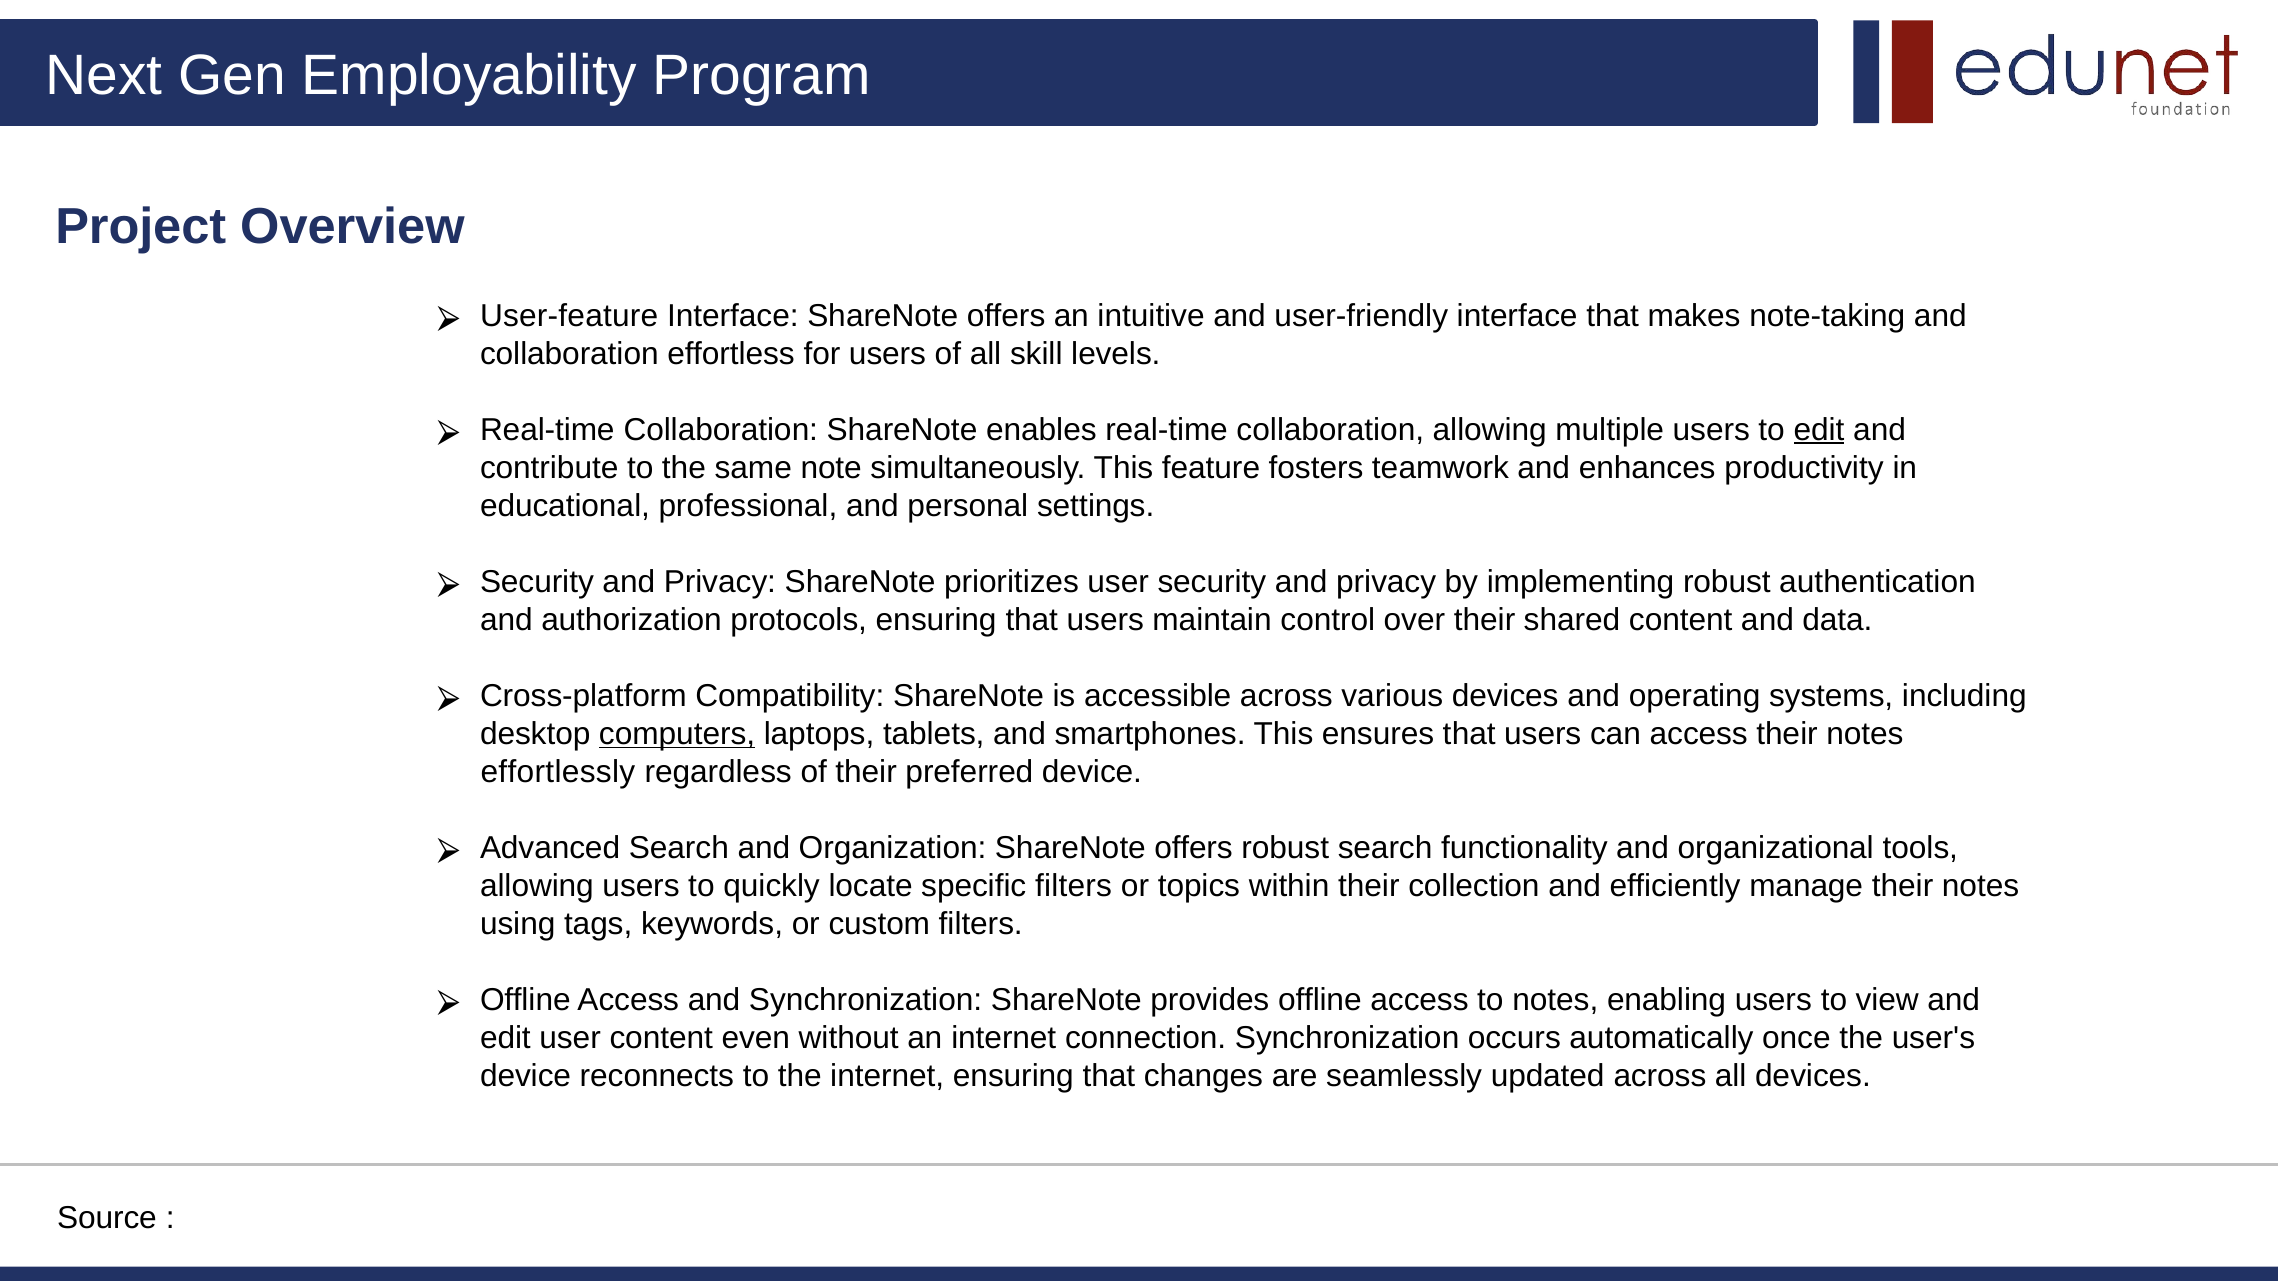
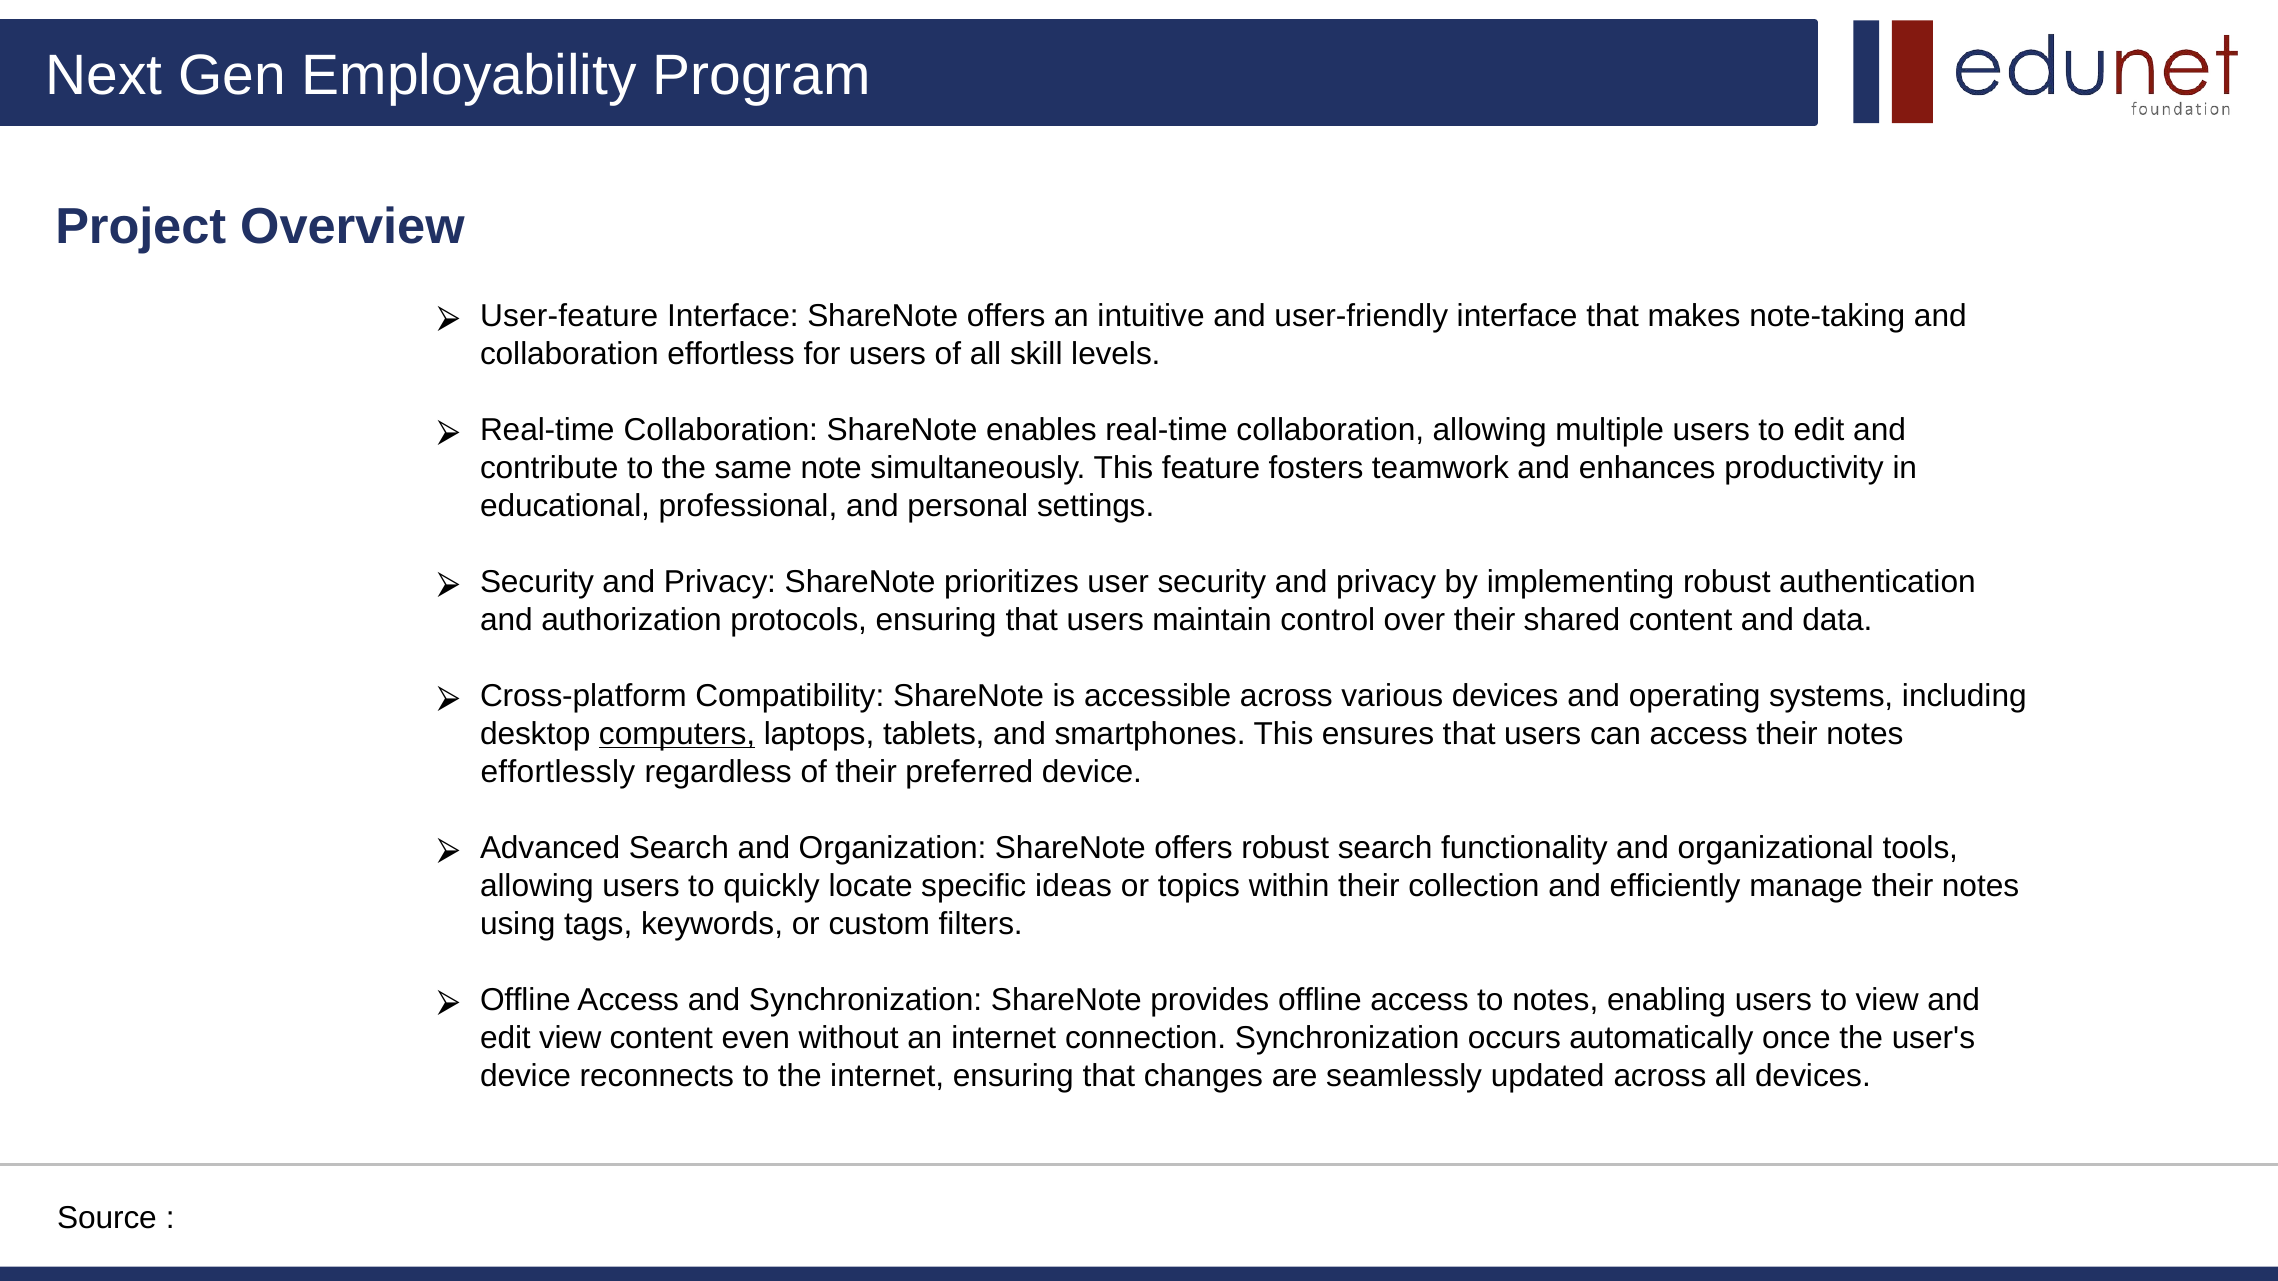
edit underline: present -> none (1819, 430)
specific filters: filters -> ideas (1073, 886)
edit user: user -> view (570, 1038)
